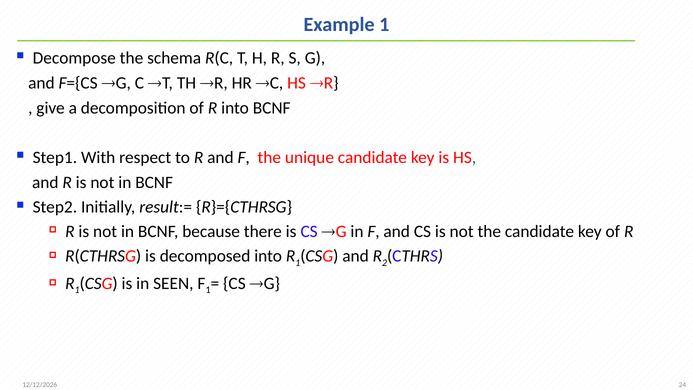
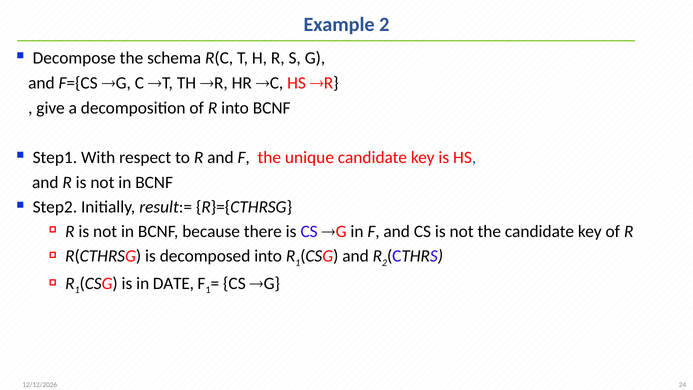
Example 1: 1 -> 2 (384, 24)
SEEN: SEEN -> DATE (173, 283)
